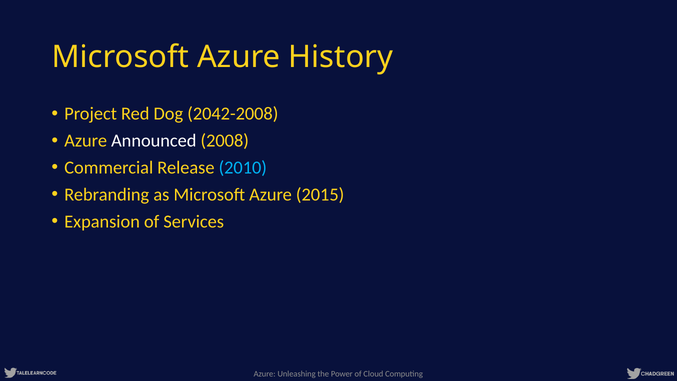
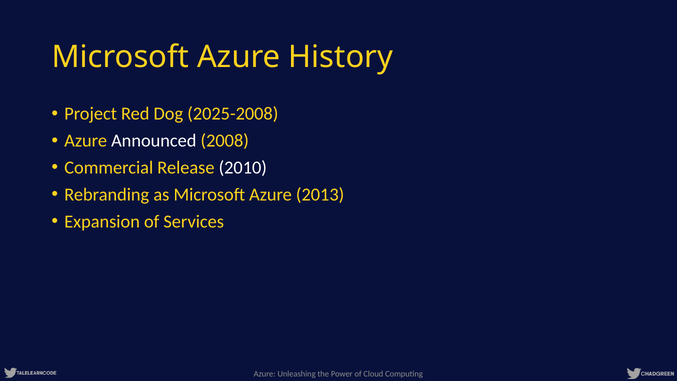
2042-2008: 2042-2008 -> 2025-2008 (233, 114)
2010 colour: light blue -> white (243, 168)
2015: 2015 -> 2013 (320, 194)
